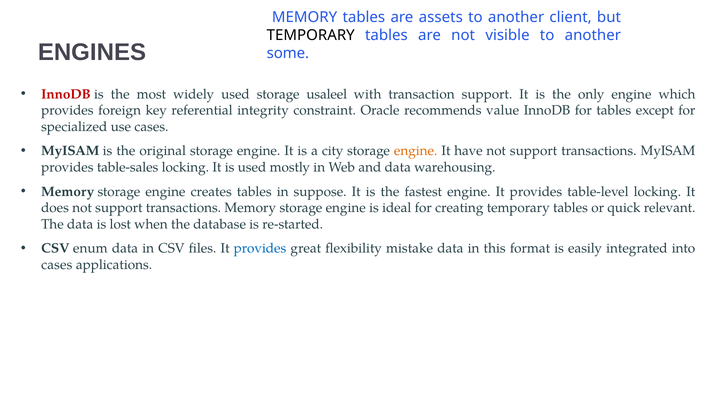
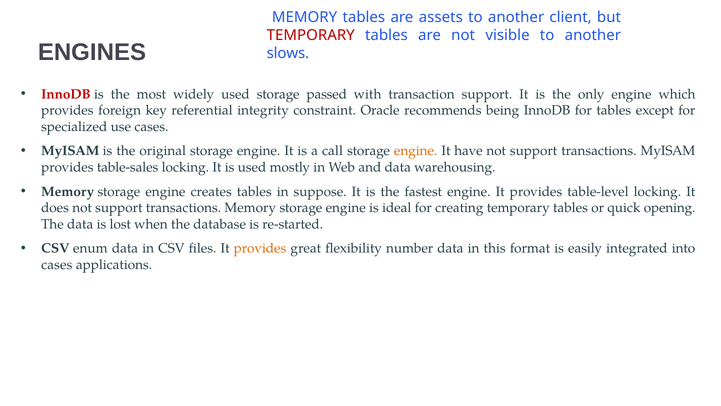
TEMPORARY colour: black -> red (311, 35)
some: some -> slows (288, 53)
usaleel: usaleel -> passed (327, 94)
value: value -> being (503, 110)
city: city -> call (332, 151)
relevant: relevant -> opening (670, 208)
provides colour: blue -> orange (260, 248)
mistake: mistake -> number (410, 248)
